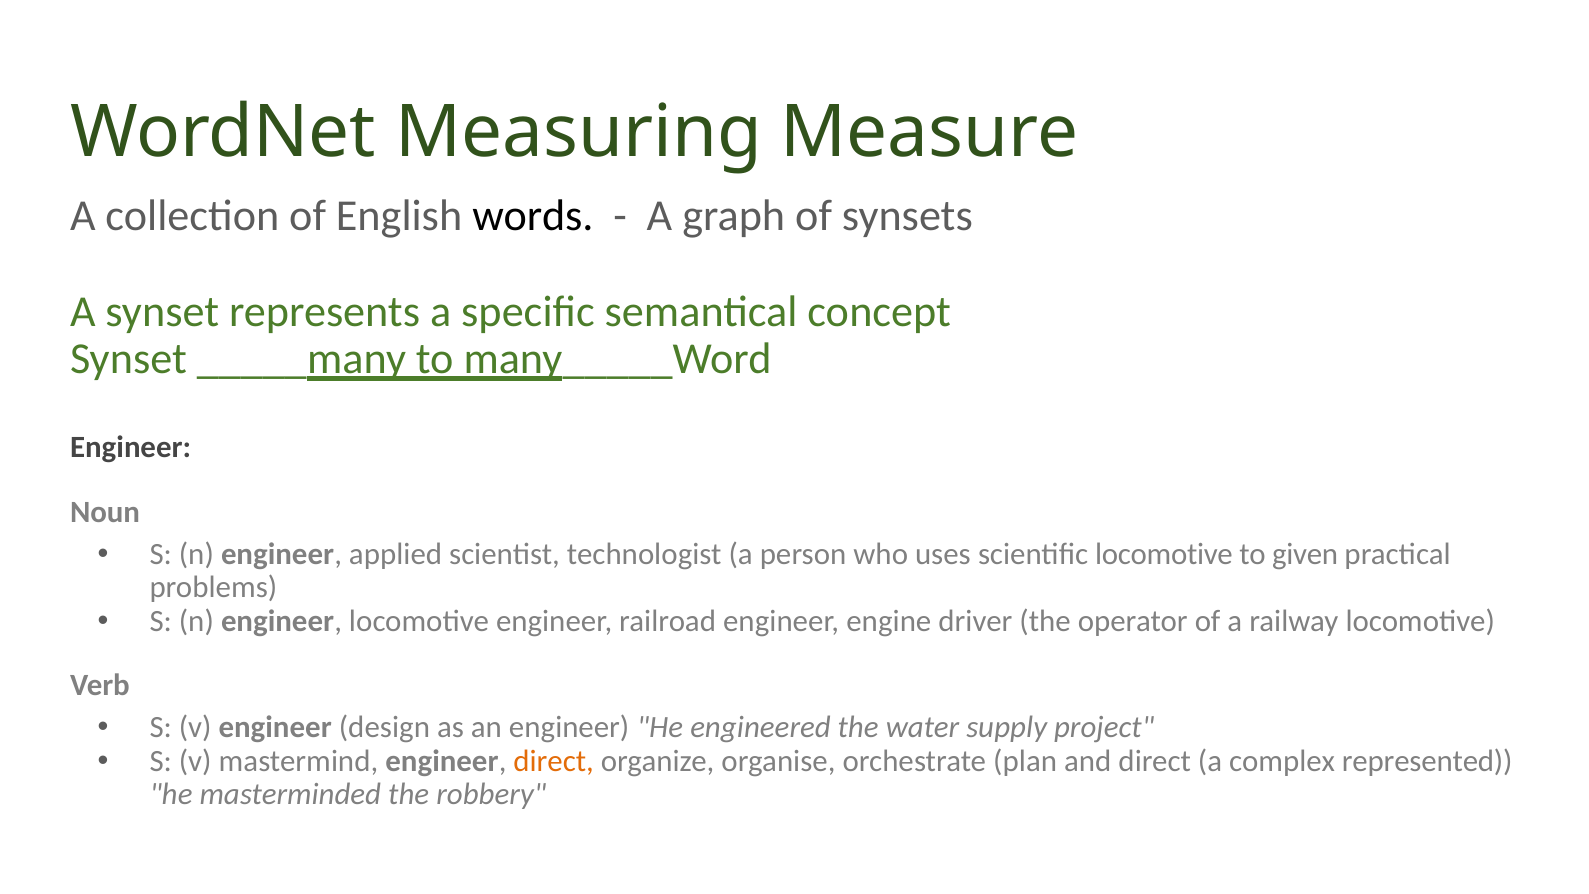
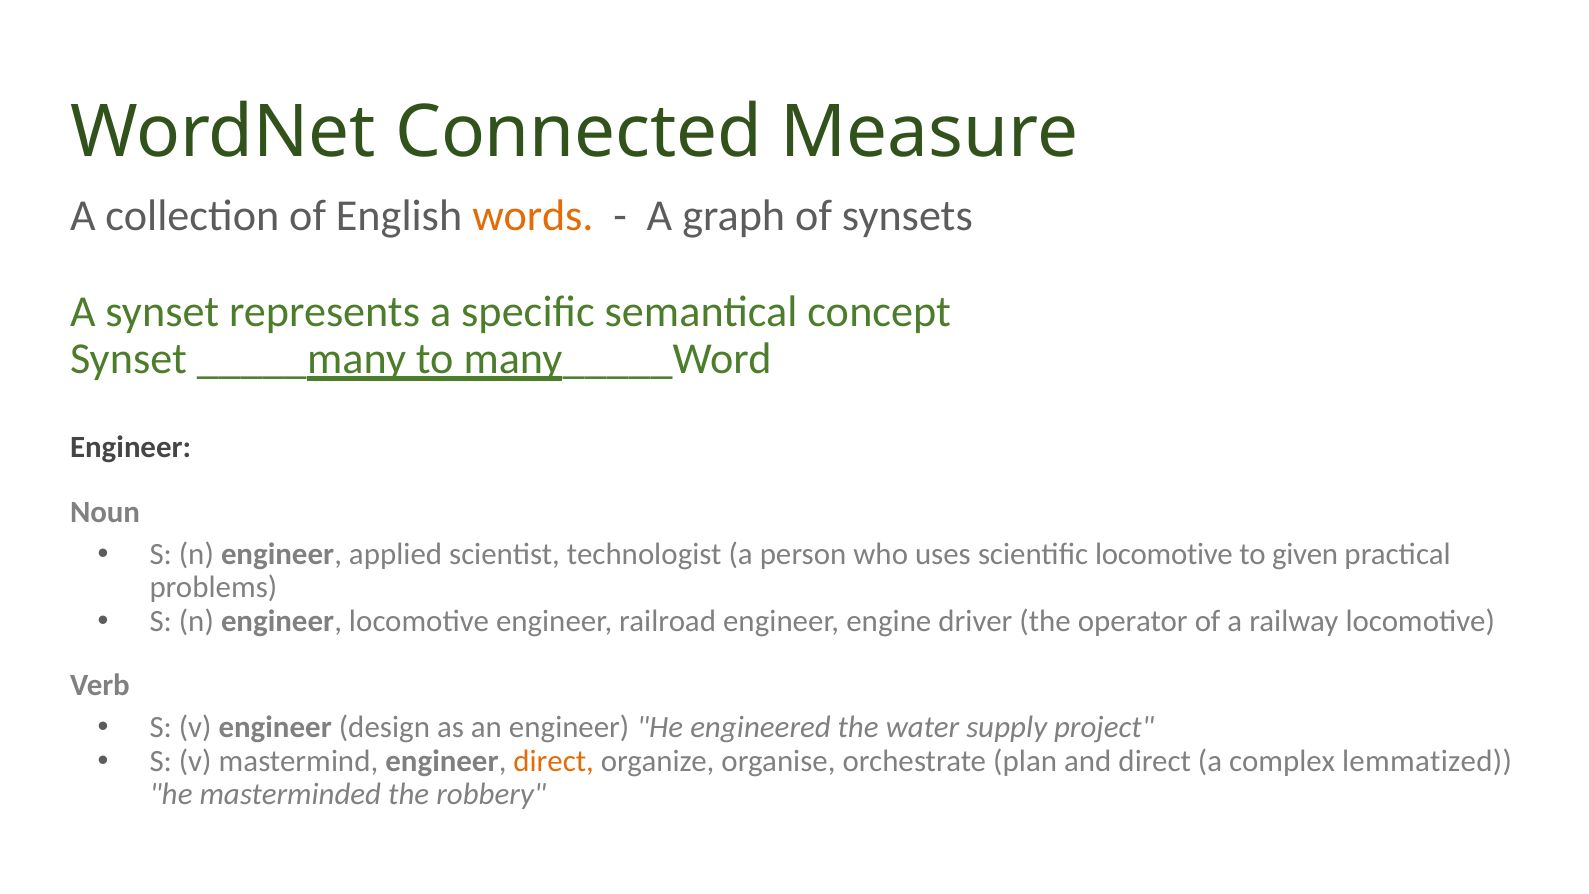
Measuring: Measuring -> Connected (579, 132)
words colour: black -> orange (533, 216)
represented: represented -> lemmatized (1427, 761)
